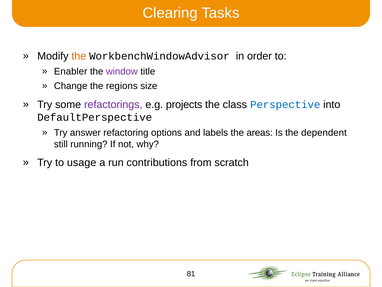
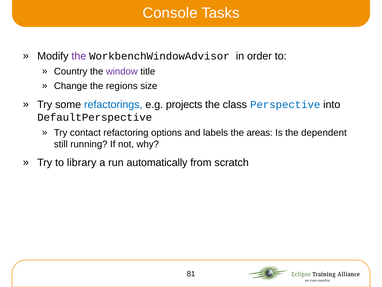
Clearing: Clearing -> Console (170, 13)
the colour: orange -> purple (79, 56)
Enabler: Enabler -> Country (71, 71)
refactorings colour: purple -> blue (113, 104)
answer: answer -> contact (85, 132)
usage: usage -> library (82, 162)
contributions: contributions -> automatically (157, 162)
